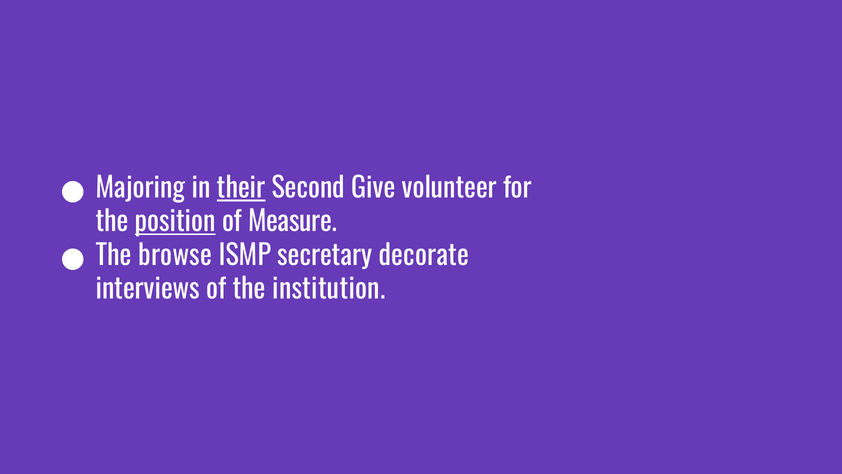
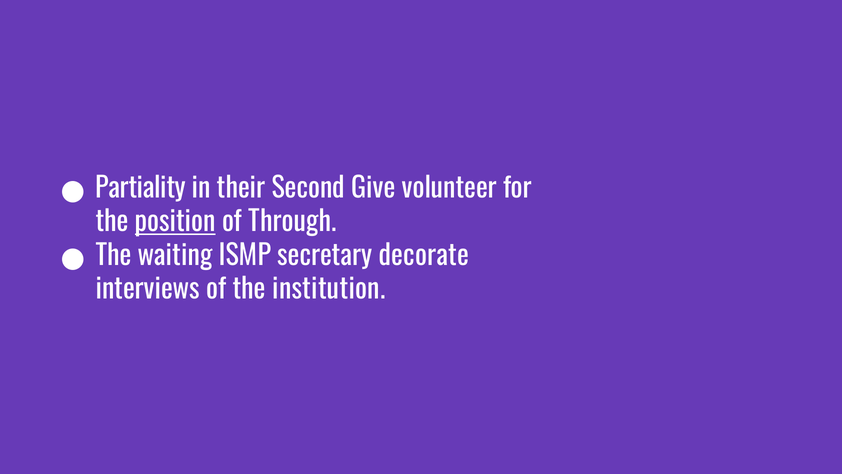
Majoring: Majoring -> Partiality (141, 188)
their underline: present -> none (241, 188)
Measure: Measure -> Through (292, 222)
browse: browse -> waiting (175, 256)
